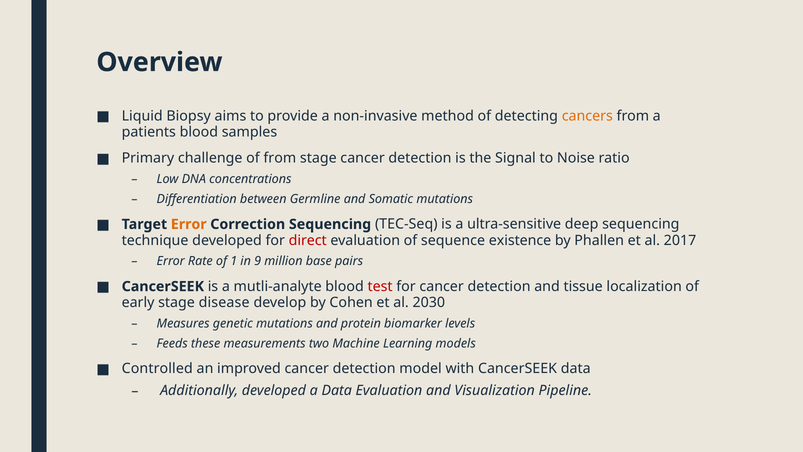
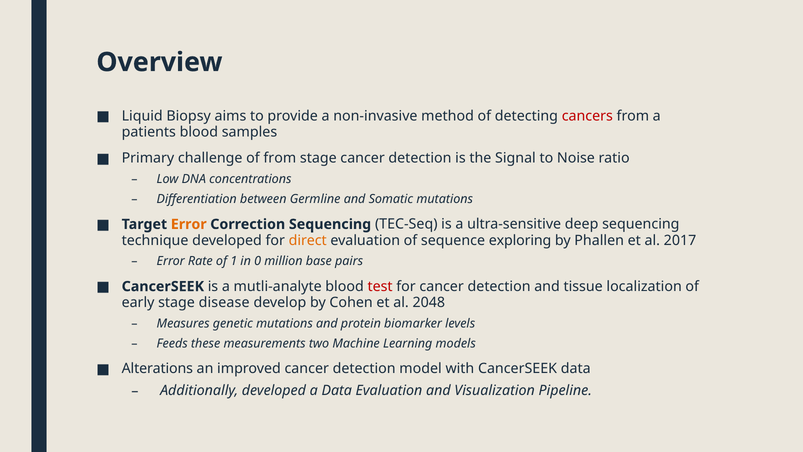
cancers colour: orange -> red (587, 116)
direct colour: red -> orange (308, 240)
existence: existence -> exploring (520, 240)
9: 9 -> 0 (258, 261)
2030: 2030 -> 2048 (429, 302)
Controlled: Controlled -> Alterations (157, 368)
